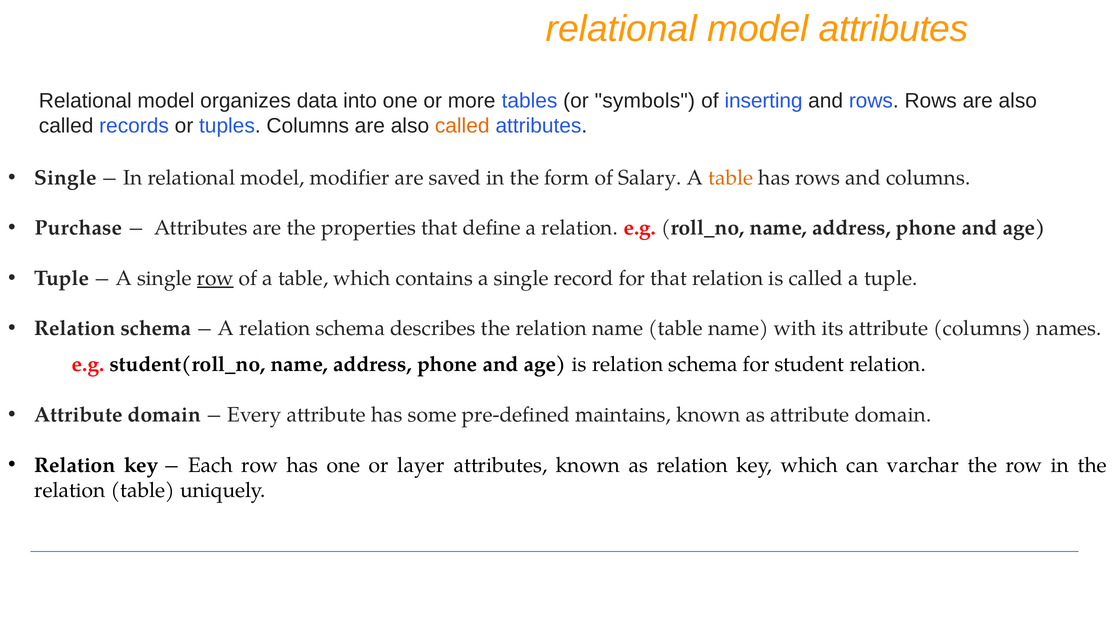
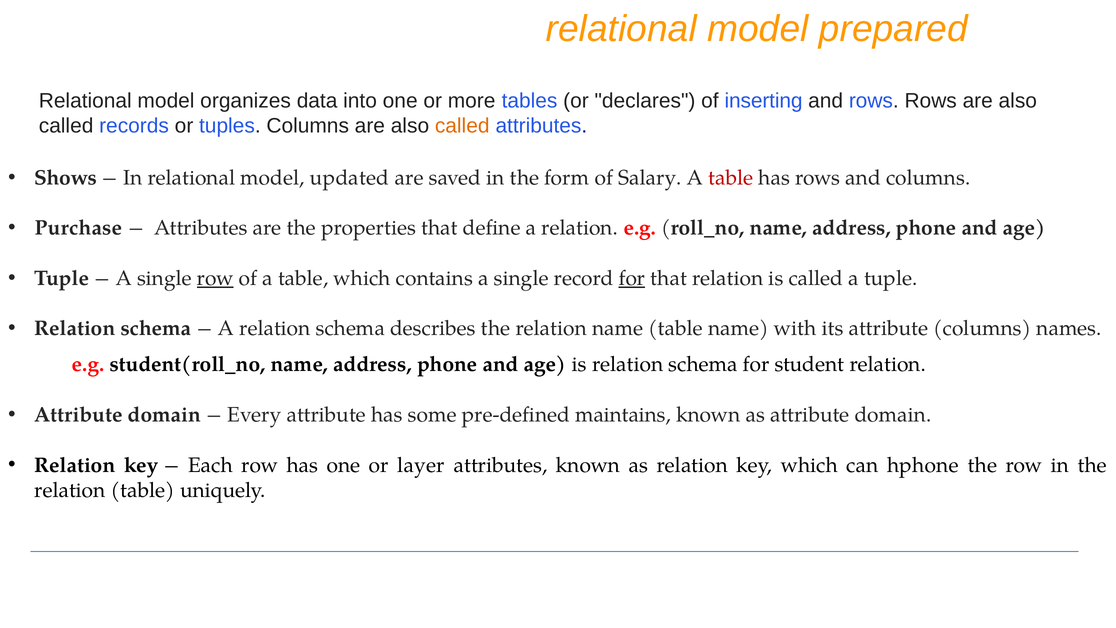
model attributes: attributes -> prepared (893, 29)
symbols: symbols -> declares (645, 101)
Single: Single -> Shows (66, 178)
modifier: modifier -> updated (350, 178)
table colour: orange -> red (731, 178)
for underline: none -> present (632, 278)
varchar: varchar -> hphone (923, 465)
